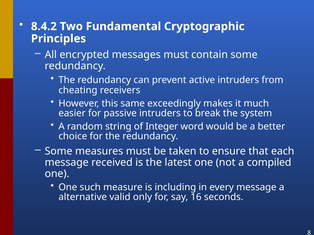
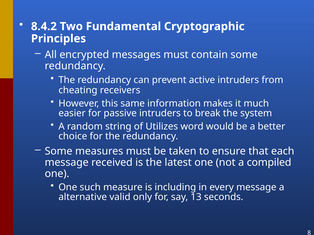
exceedingly: exceedingly -> information (174, 104)
Integer: Integer -> Utilizes (162, 127)
16: 16 -> 13 (196, 197)
